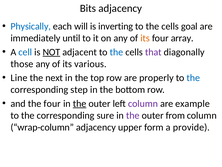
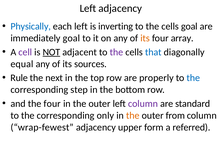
Bits: Bits -> Left (88, 8)
each will: will -> left (81, 26)
immediately until: until -> goal (71, 38)
cell colour: blue -> purple (25, 52)
the colour: blue -> purple (116, 52)
that colour: purple -> blue (153, 52)
those: those -> equal (22, 64)
various: various -> sources (91, 64)
Line: Line -> Rule (19, 78)
the underline: present -> none (80, 103)
example: example -> standard (193, 103)
sure: sure -> only (105, 115)
the colour: purple -> orange (133, 115)
wrap-column: wrap-column -> wrap-fewest (42, 127)
provide: provide -> referred (191, 127)
